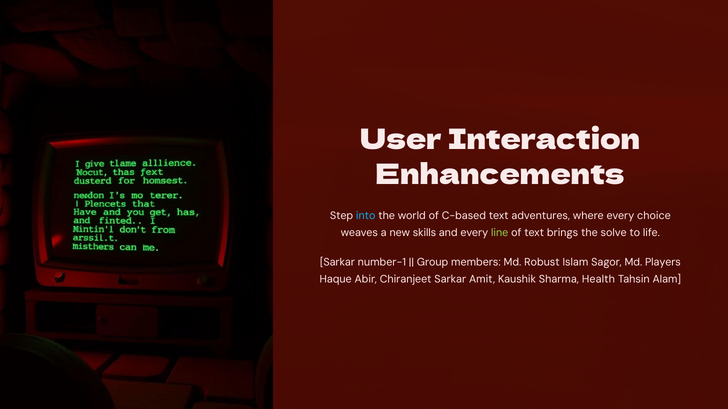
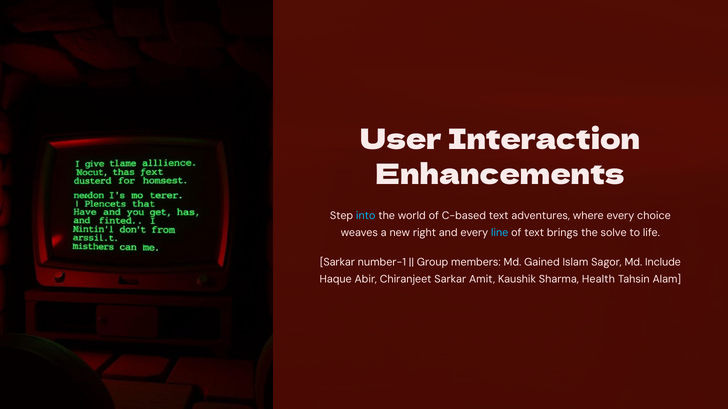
skills: skills -> right (425, 233)
line colour: light green -> light blue (500, 233)
Robust: Robust -> Gained (542, 263)
Players: Players -> Include (663, 263)
